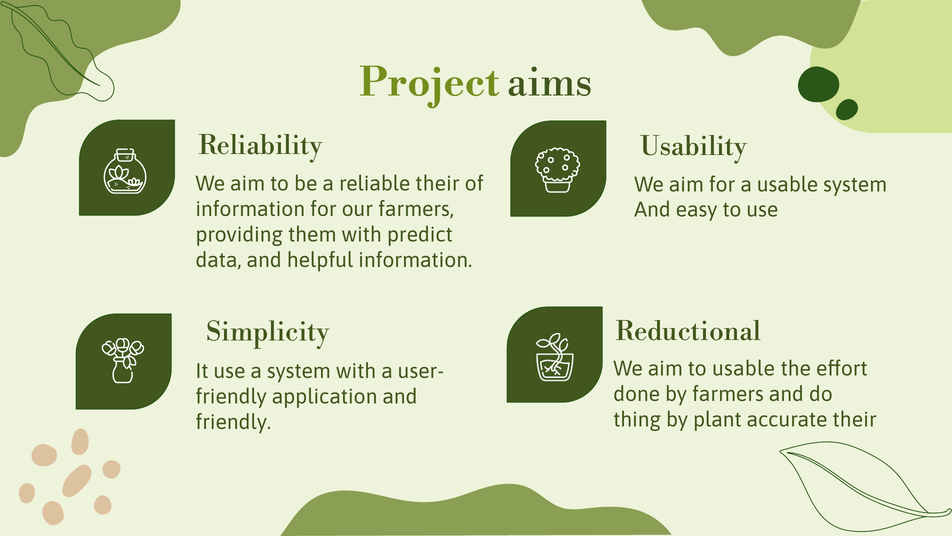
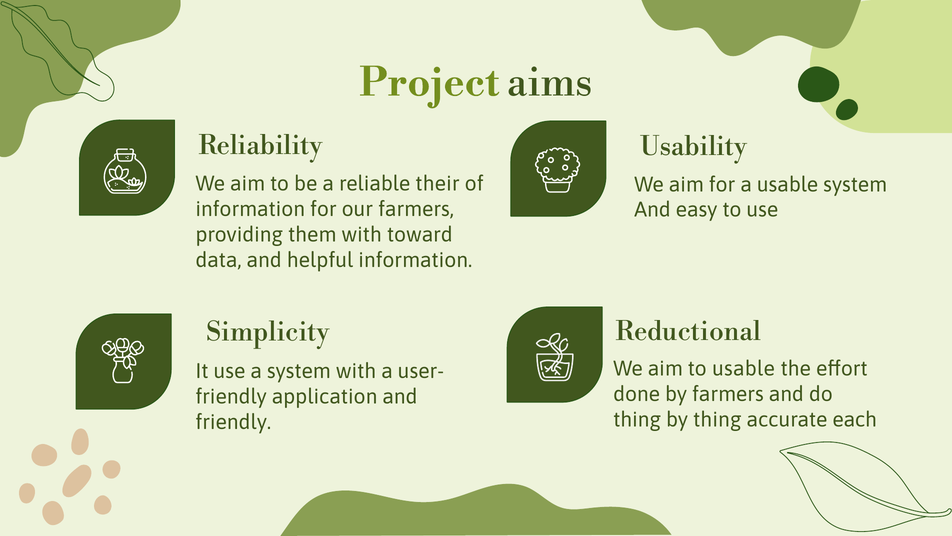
predict: predict -> toward (420, 234)
by plant: plant -> thing (717, 419)
accurate their: their -> each (855, 419)
